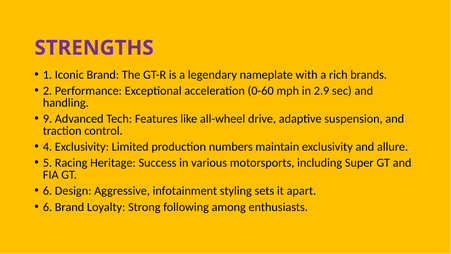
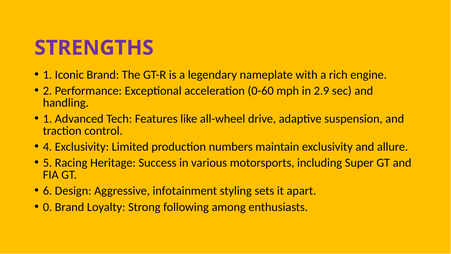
brands: brands -> engine (369, 75)
9: 9 -> 1 (47, 119)
6: 6 -> 0 (47, 207)
